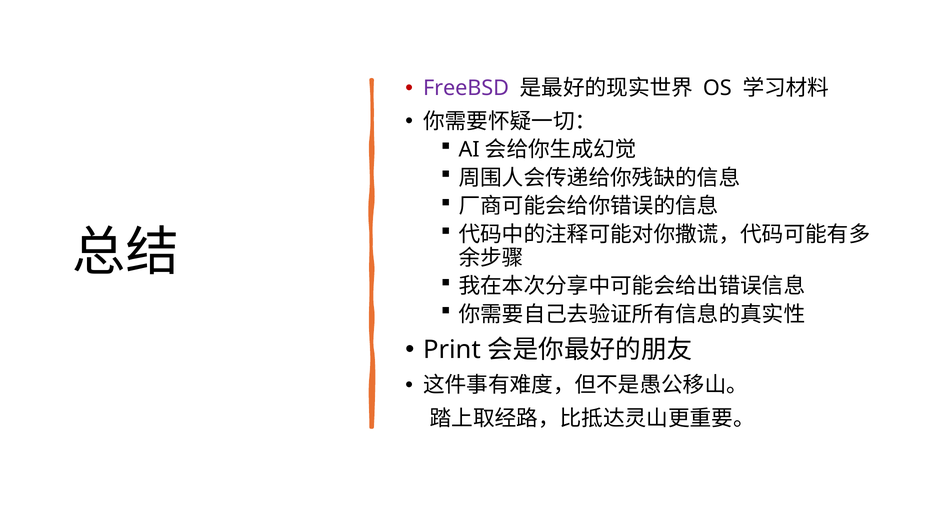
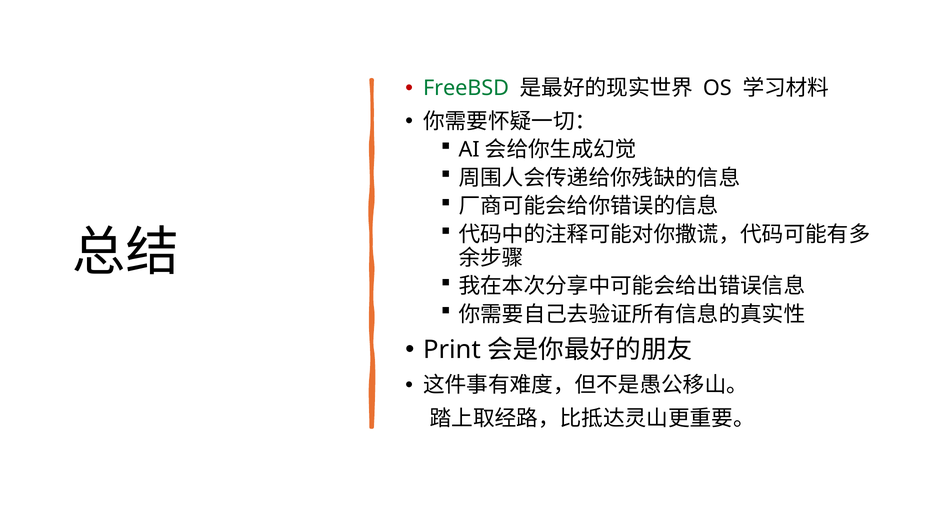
FreeBSD colour: purple -> green (466, 88)
